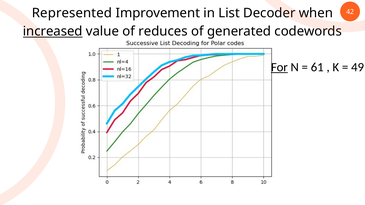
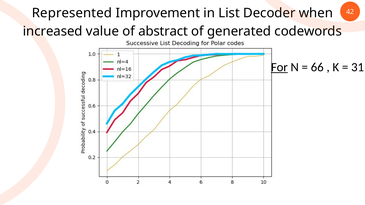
increased underline: present -> none (53, 31)
reduces: reduces -> abstract (163, 31)
61: 61 -> 66 (317, 67)
49: 49 -> 31 (358, 67)
